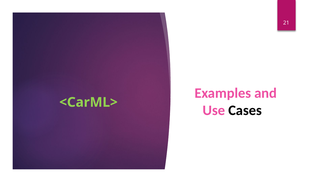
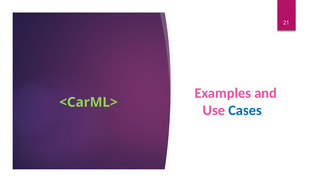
Cases colour: black -> blue (245, 110)
